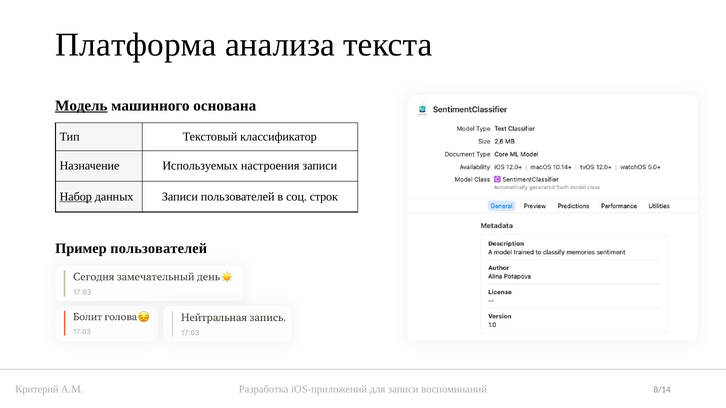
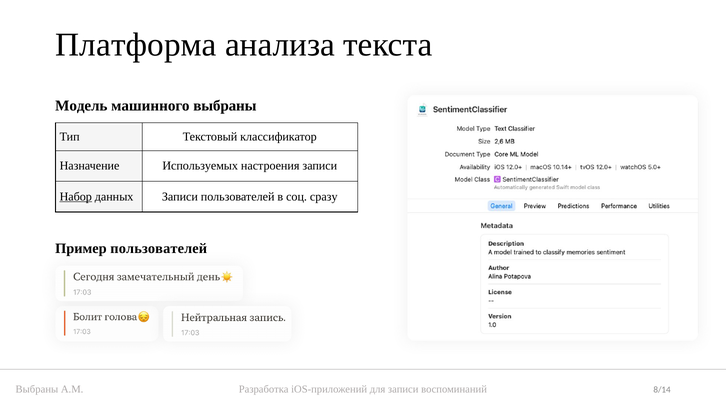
Модель underline: present -> none (81, 106)
машинного основана: основана -> выбраны (225, 106)
строк: строк -> сразу (324, 197)
Критерий: Критерий -> Выбраны (37, 390)
